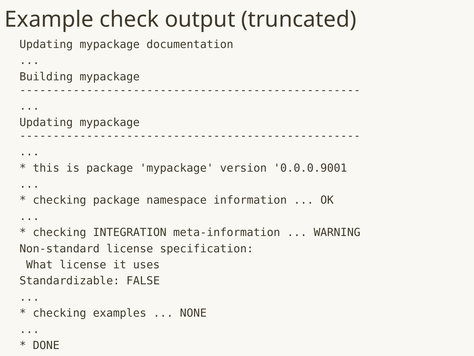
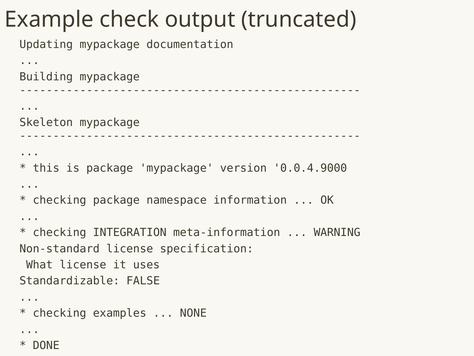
Updating: Updating -> Skeleton (46, 122)
0.0.0.9001: 0.0.0.9001 -> 0.0.4.9000 (310, 168)
